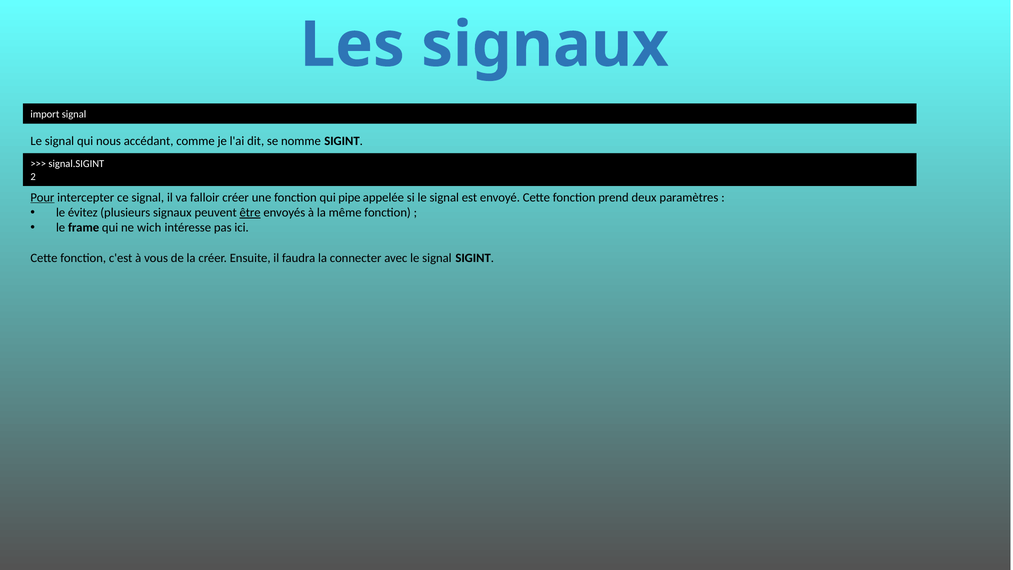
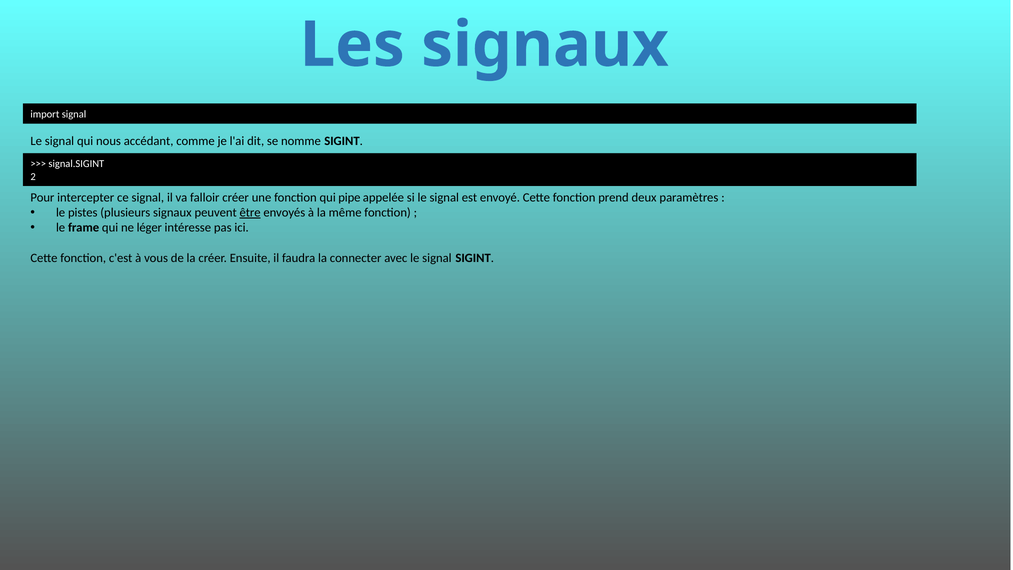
Pour underline: present -> none (42, 197)
évitez: évitez -> pistes (83, 212)
wich: wich -> léger (149, 228)
